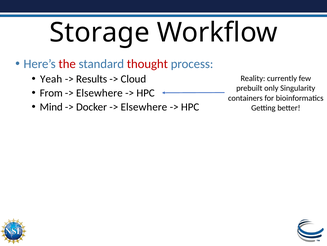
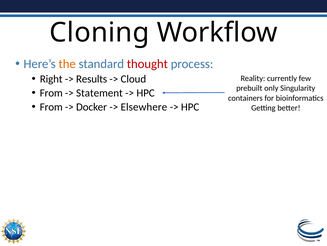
Storage: Storage -> Cloning (99, 33)
the colour: red -> orange (67, 64)
Yeah: Yeah -> Right (51, 79)
Elsewhere: Elsewhere -> Statement (99, 93)
Mind: Mind -> From (51, 107)
